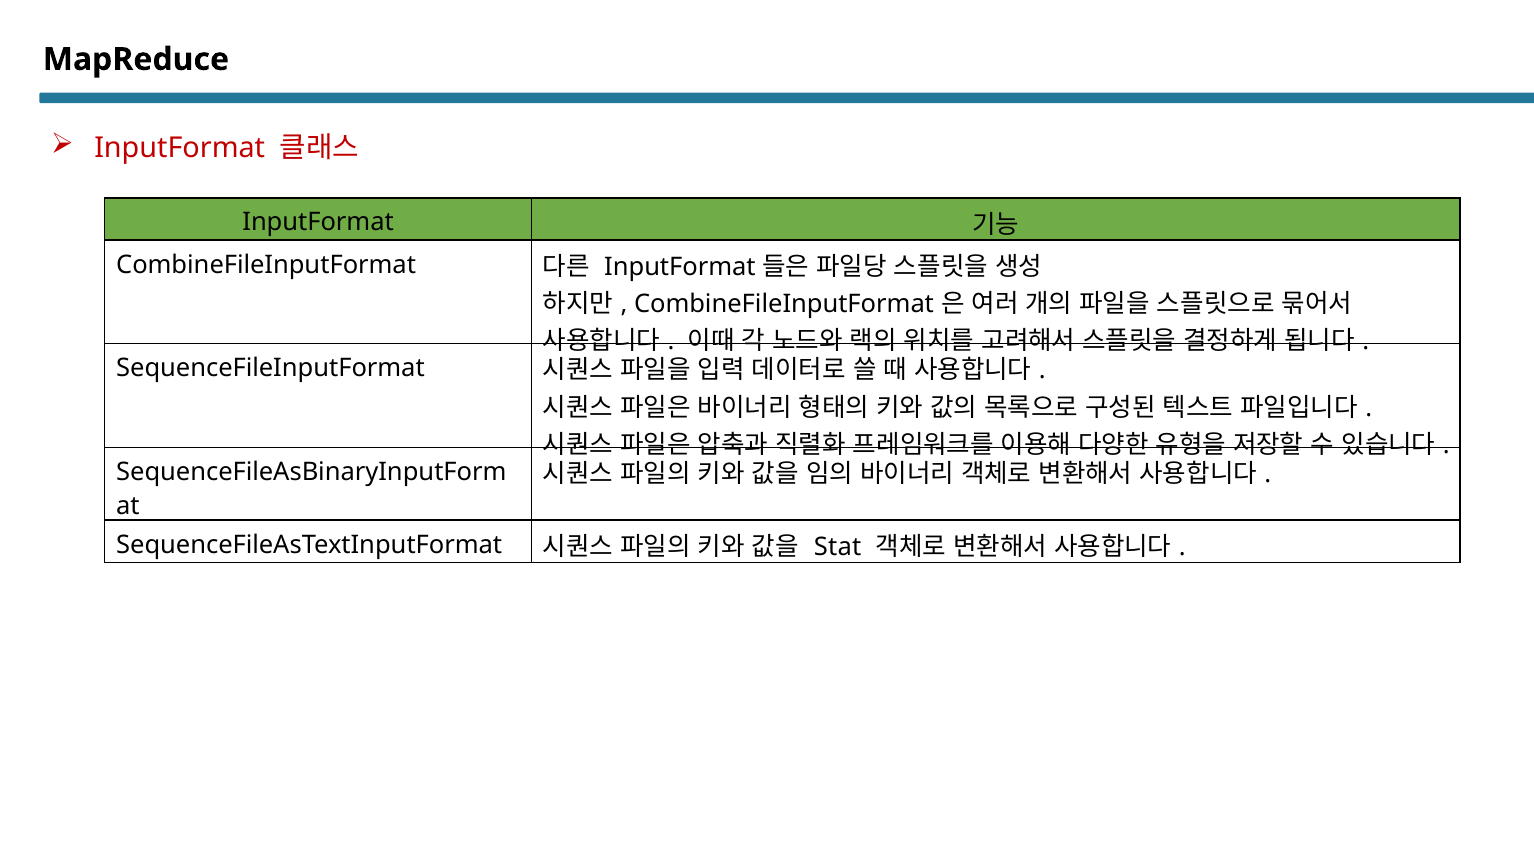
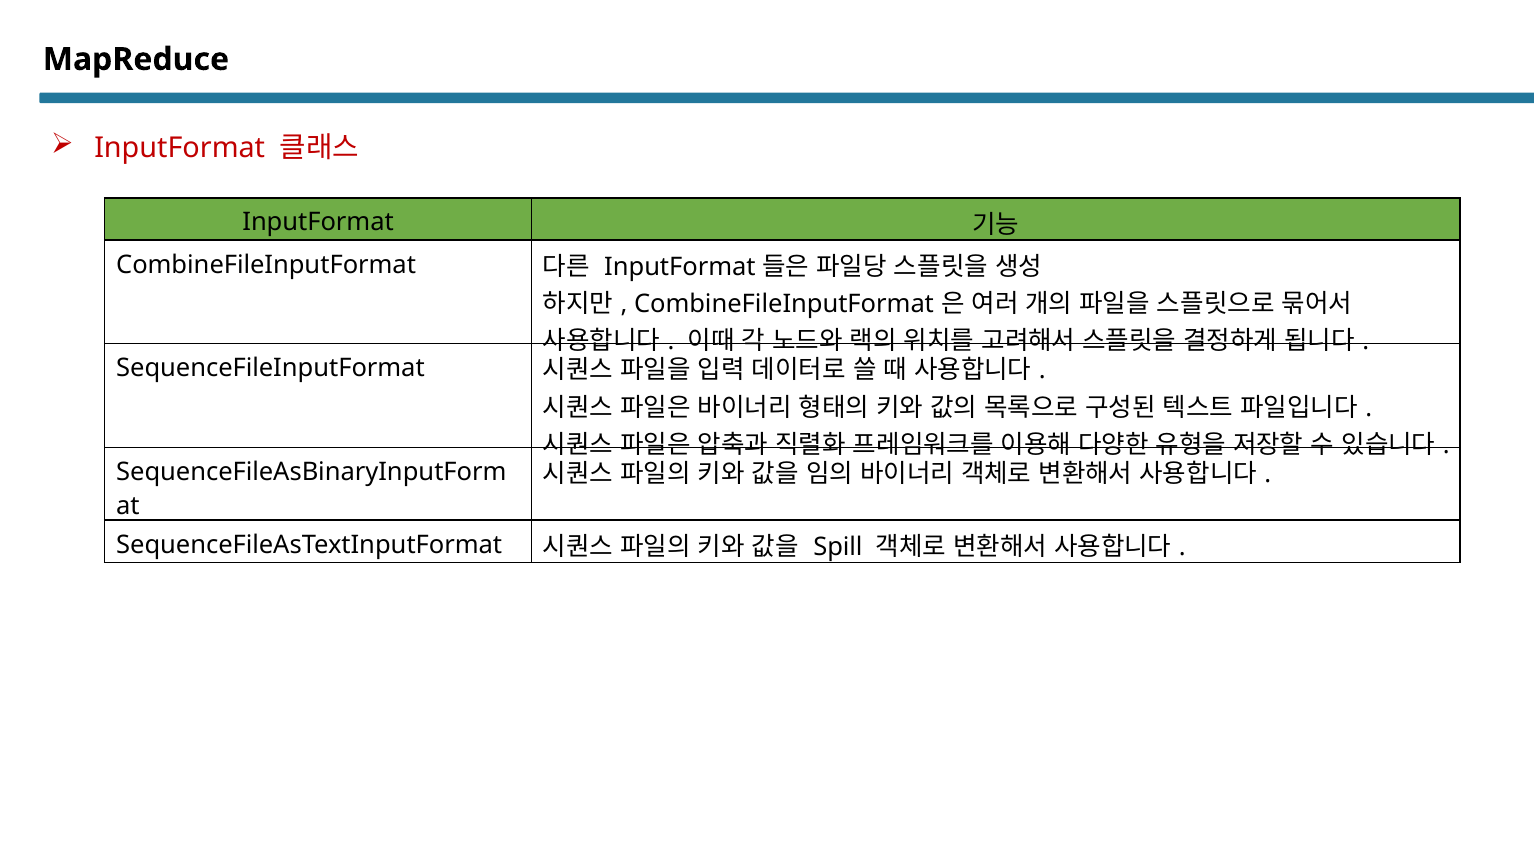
Stat: Stat -> Spill (838, 547)
